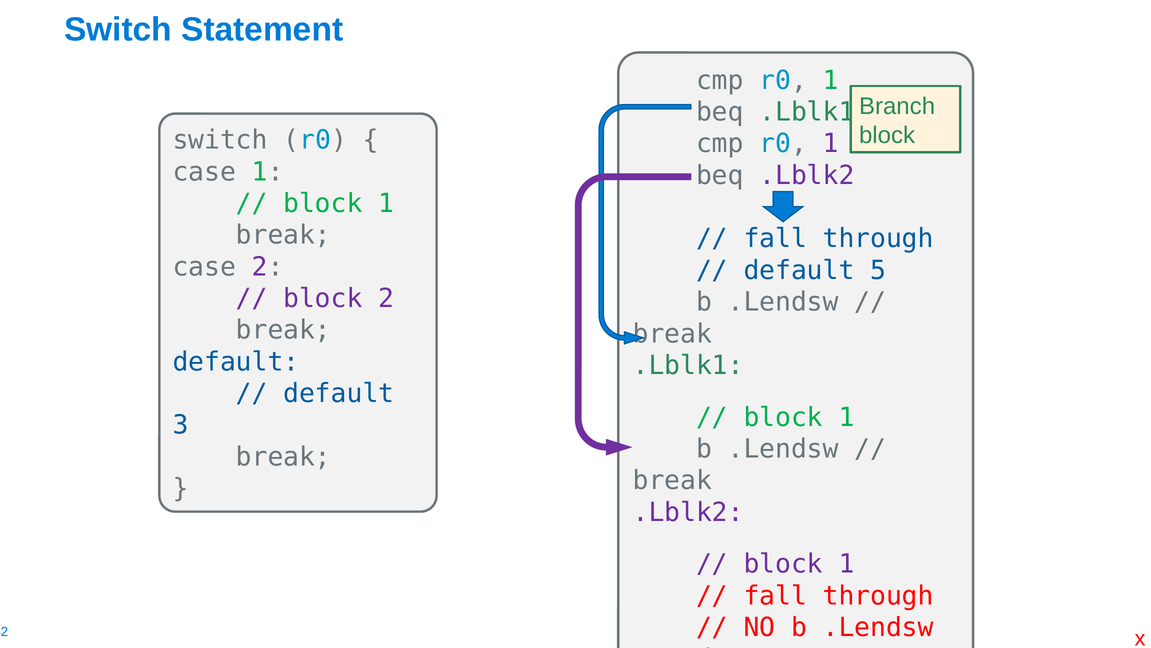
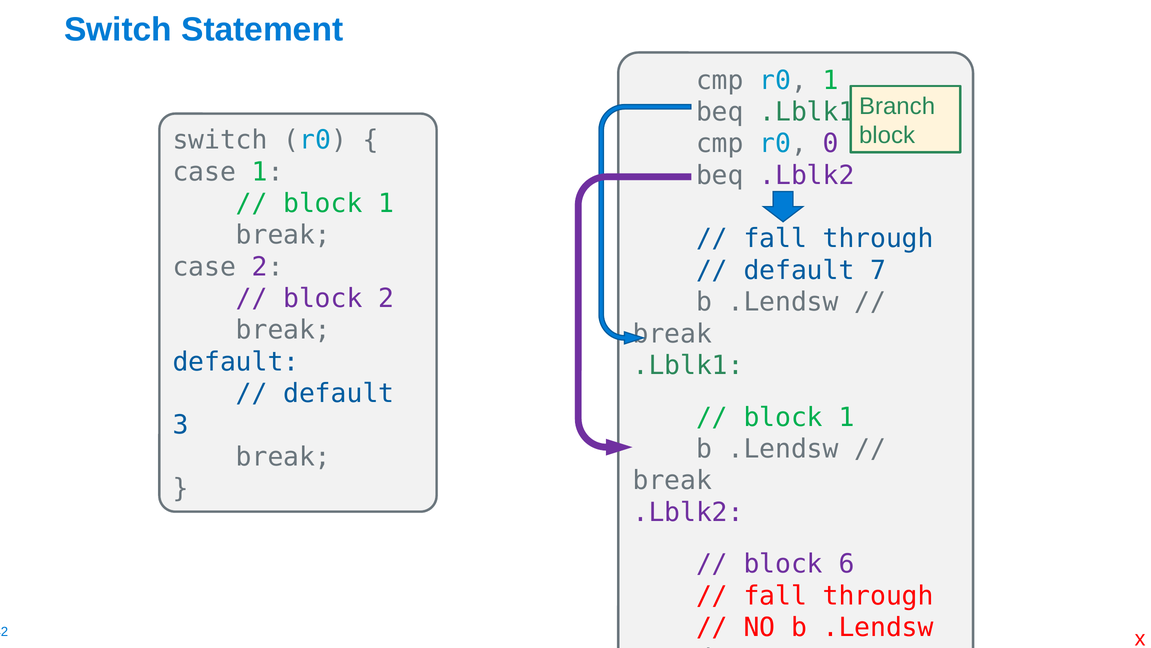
1: 1 -> 0 (831, 144)
5: 5 -> 7 (878, 270)
1: 1 -> 6 (847, 564)
